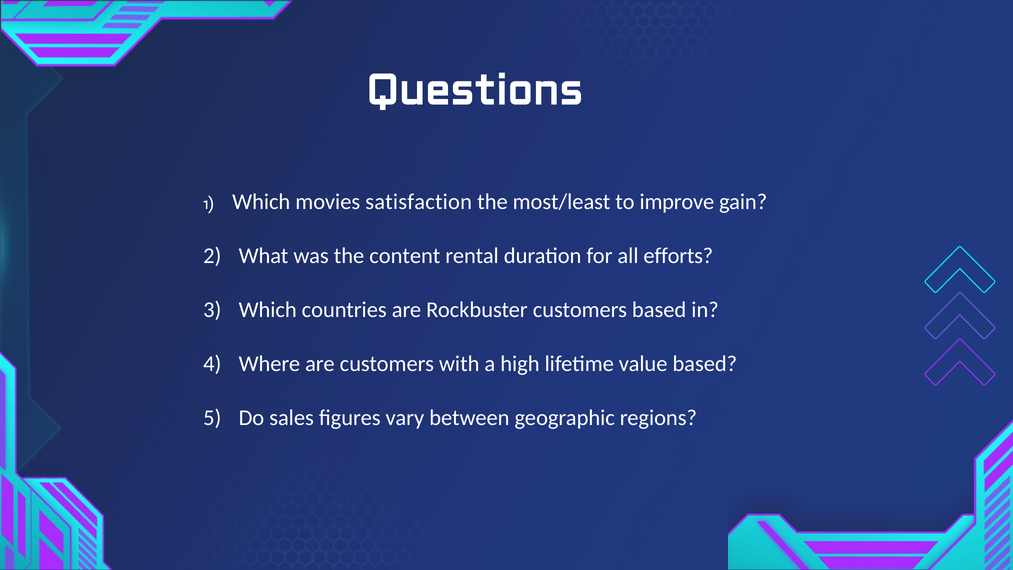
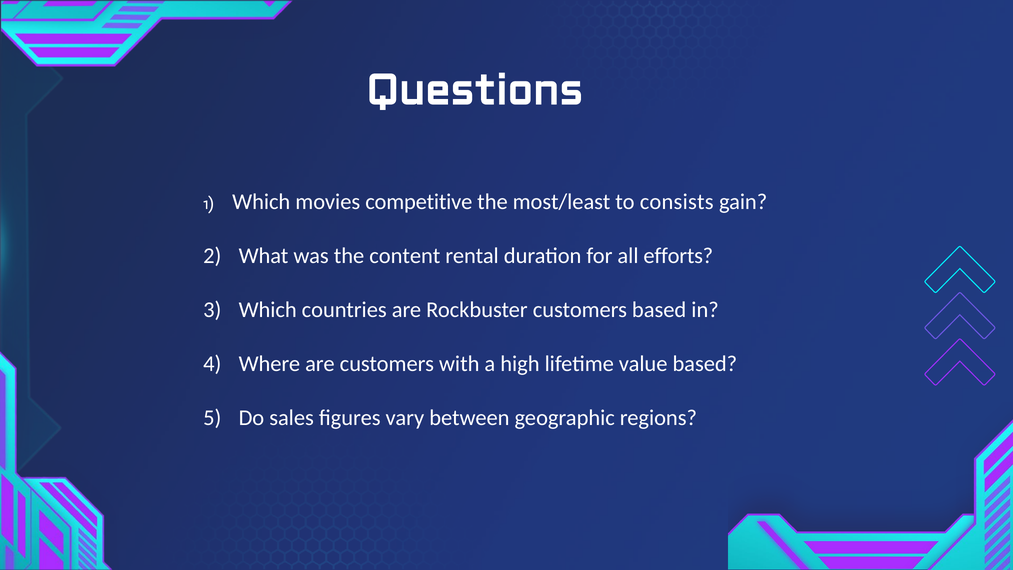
satisfaction: satisfaction -> competitive (419, 202)
improve: improve -> consists (677, 202)
